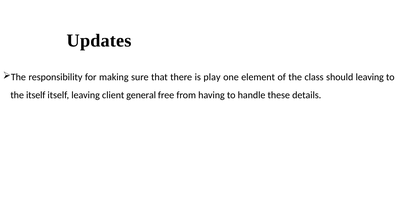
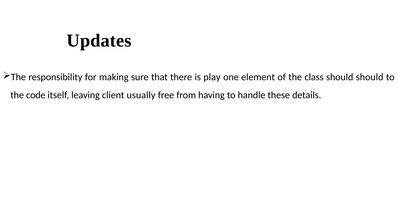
should leaving: leaving -> should (370, 77)
the itself: itself -> code (36, 95)
general: general -> usually (141, 95)
